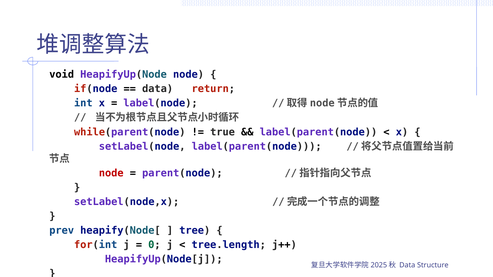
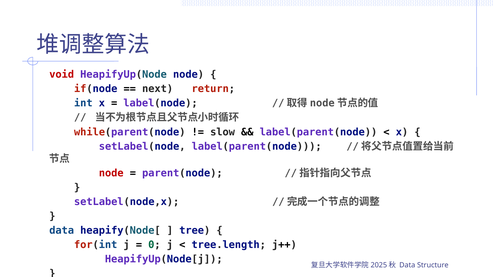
void colour: black -> red (62, 75)
data: data -> next (158, 89)
true: true -> slow (223, 132)
prev: prev -> data (62, 231)
